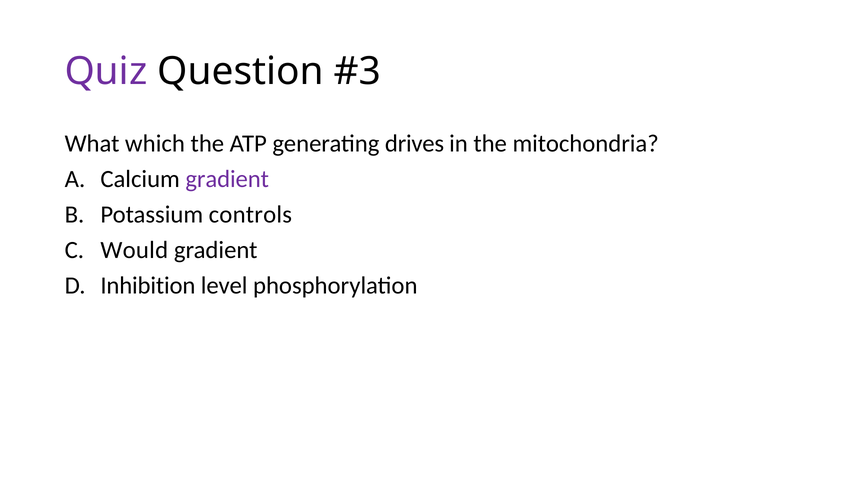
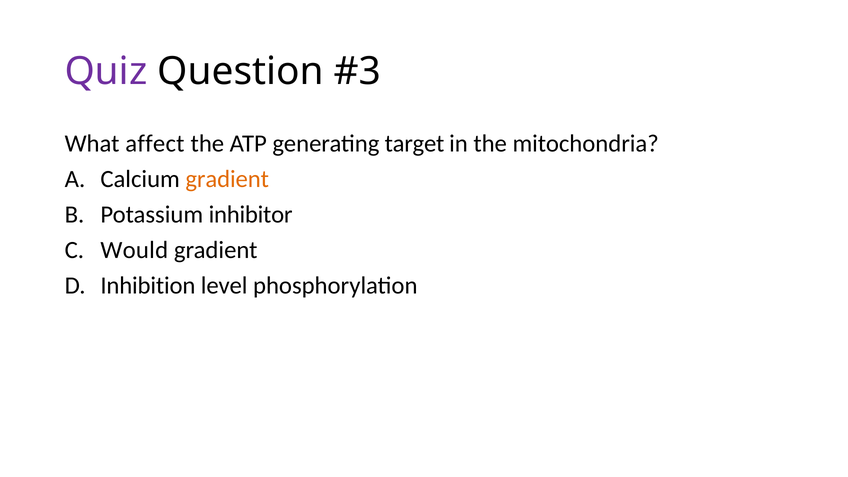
which: which -> affect (155, 143)
drives: drives -> target (414, 143)
gradient colour: purple -> orange (227, 179)
controls: controls -> inhibitor (251, 214)
